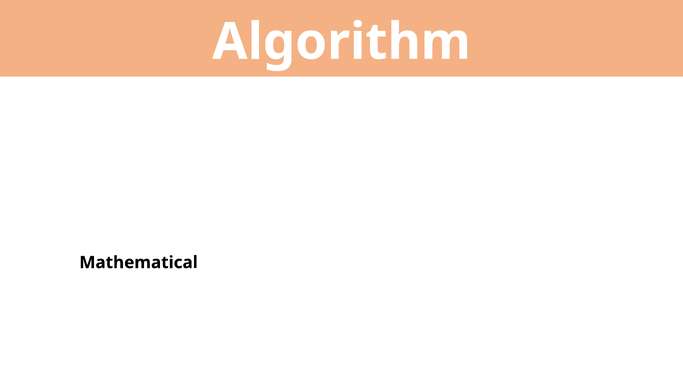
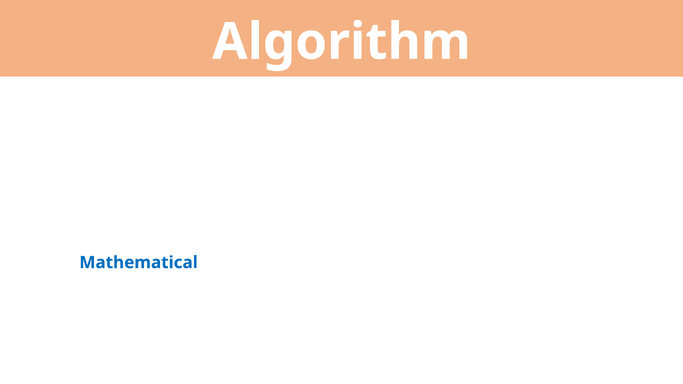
Mathematical colour: black -> blue (139, 263)
